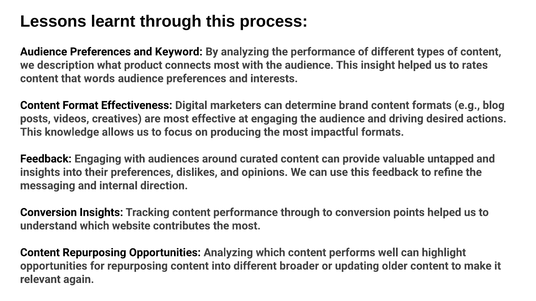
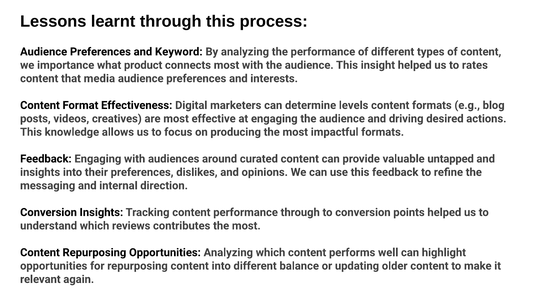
description: description -> importance (66, 65)
words: words -> media (99, 79)
brand: brand -> levels (354, 105)
website: website -> reviews (131, 226)
broader: broader -> balance (299, 266)
